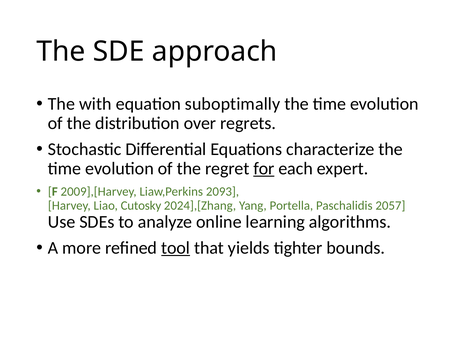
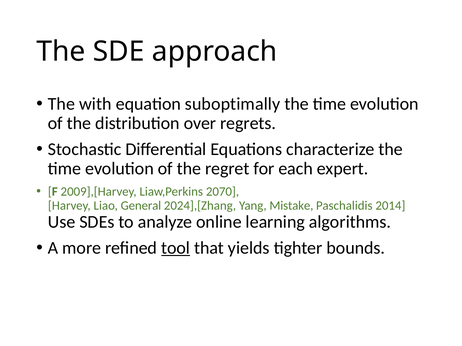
for underline: present -> none (264, 169)
2093: 2093 -> 2070 (223, 192)
Cutosky: Cutosky -> General (141, 206)
Portella: Portella -> Mistake (291, 206)
2057: 2057 -> 2014 (390, 206)
